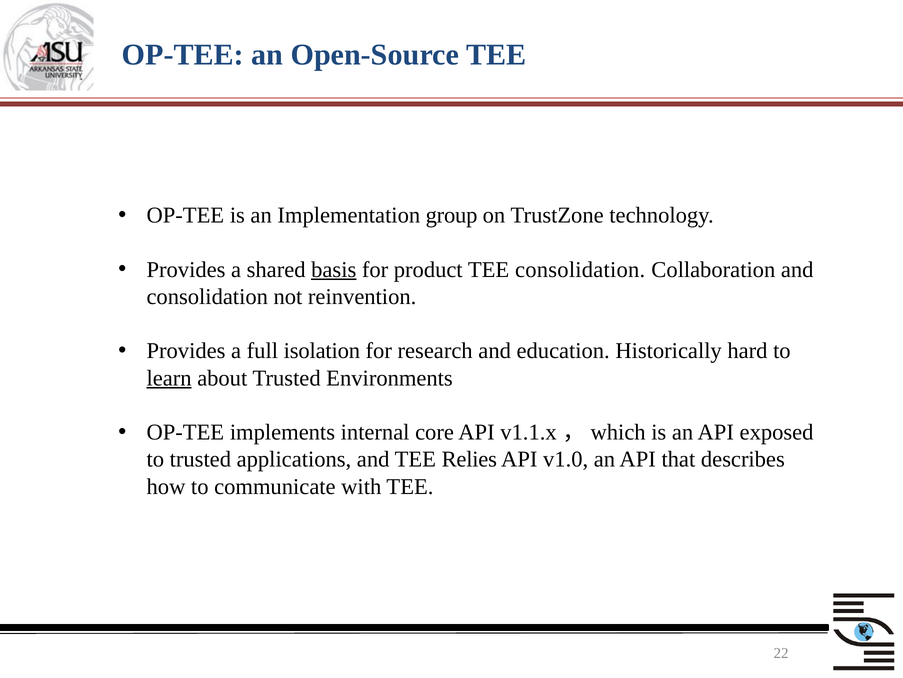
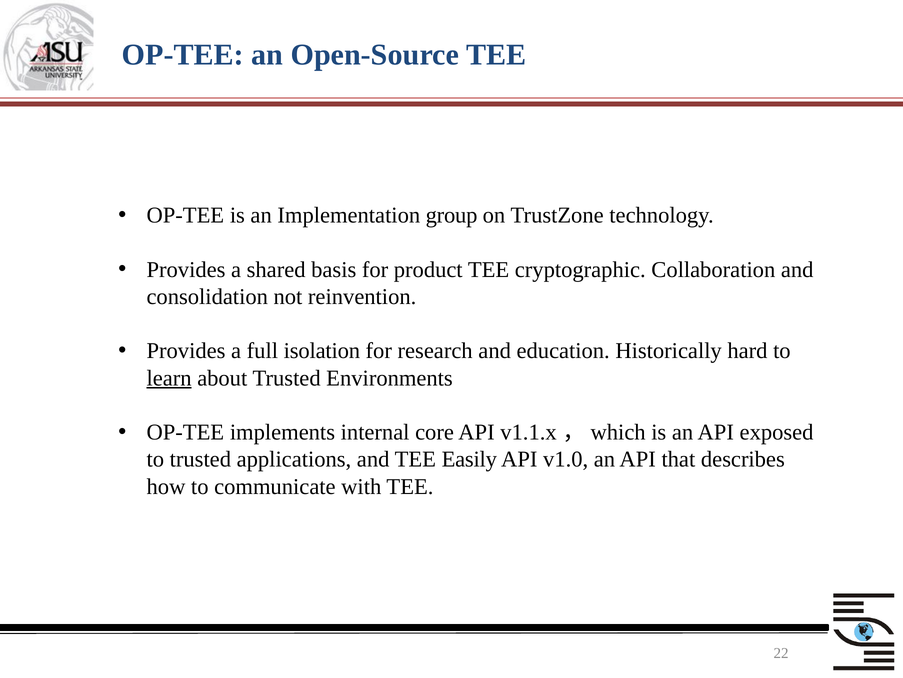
basis underline: present -> none (334, 269)
TEE consolidation: consolidation -> cryptographic (580, 269)
Relies: Relies -> Easily (469, 459)
